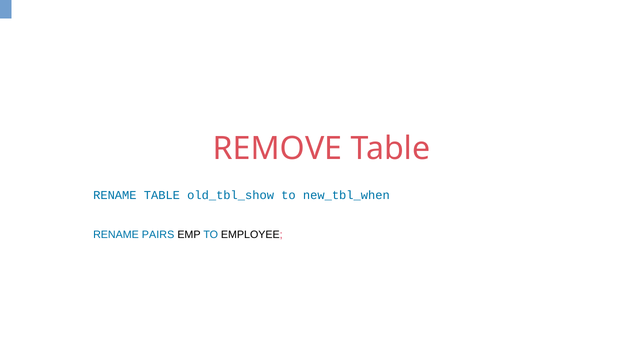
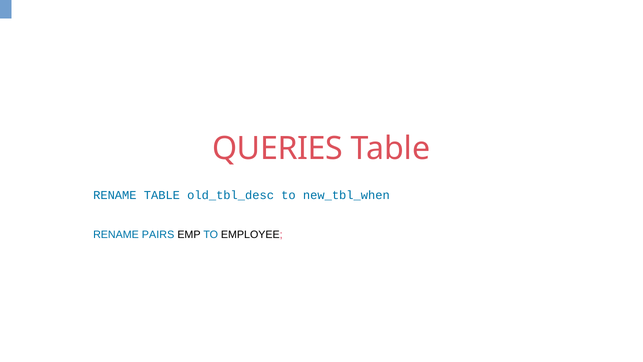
REMOVE: REMOVE -> QUERIES (278, 148)
old_tbl_show: old_tbl_show -> old_tbl_desc (231, 195)
